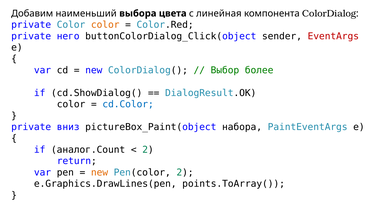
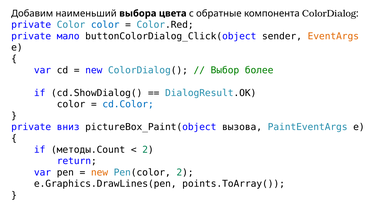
линейная: линейная -> обратные (219, 13)
color colour: orange -> blue (105, 25)
него: него -> мало (68, 36)
EventArgs colour: red -> orange (333, 36)
набора: набора -> вызова (242, 127)
аналог.Count: аналог.Count -> методы.Count (88, 150)
